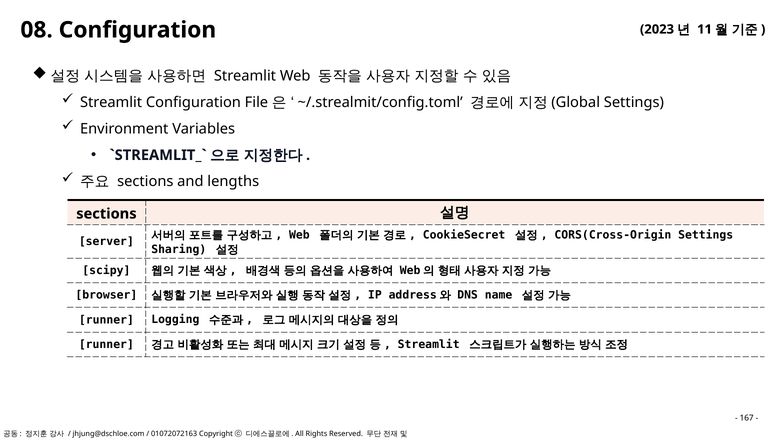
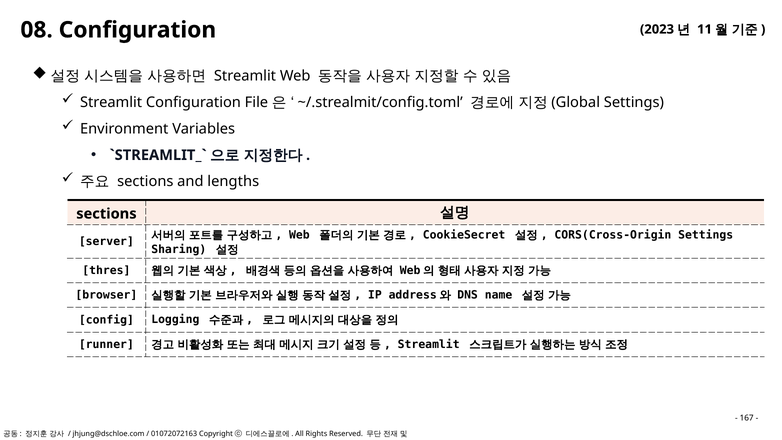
scipy: scipy -> thres (106, 270)
runner: runner -> config (106, 320)
